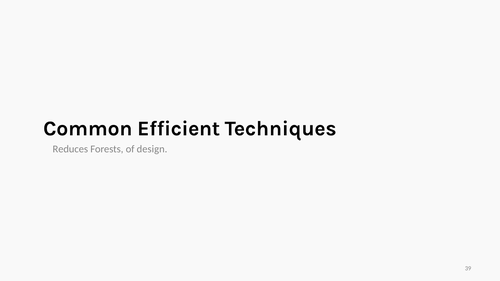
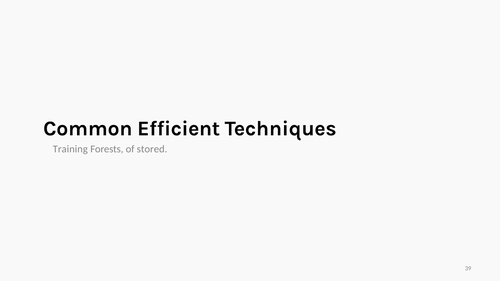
Reduces: Reduces -> Training (70, 149)
design: design -> stored (152, 149)
